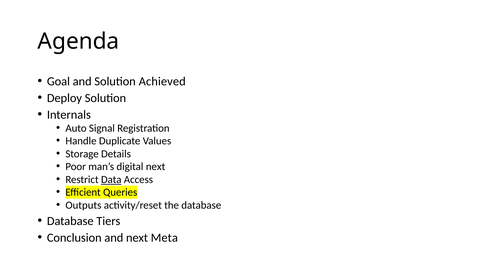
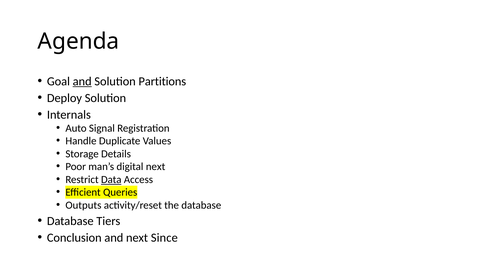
and underline: none -> present (82, 81)
Achieved: Achieved -> Partitions (162, 81)
Meta: Meta -> Since (164, 238)
